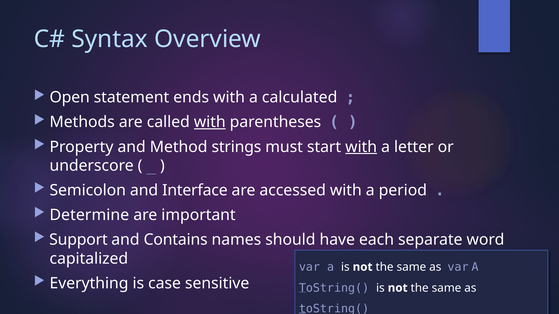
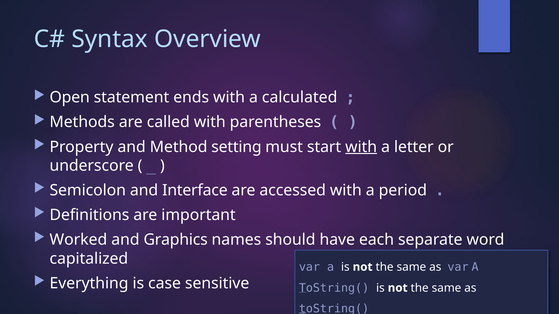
with underline: present -> none (210, 122)
strings: strings -> setting (236, 147)
Determine: Determine -> Definitions (89, 215)
Support: Support -> Worked (78, 240)
Contains: Contains -> Graphics (176, 240)
